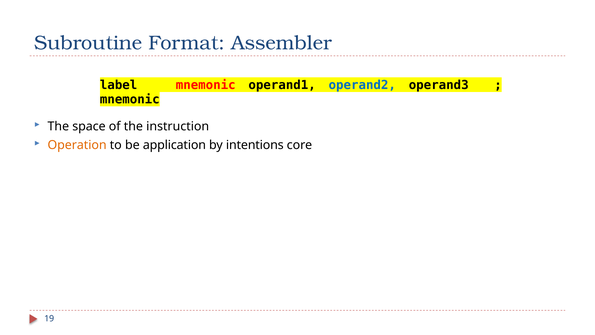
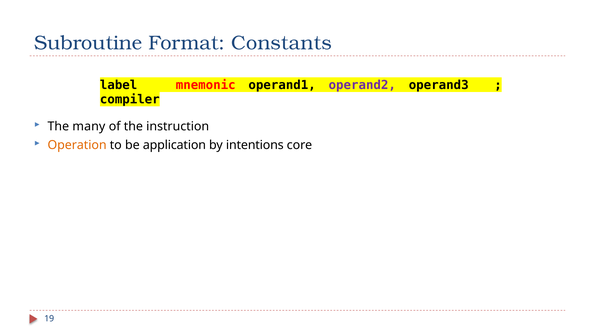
Assembler: Assembler -> Constants (282, 43)
operand2 colour: blue -> purple (362, 85)
mnemonic: mnemonic -> compiler (130, 99)
space: space -> many (89, 126)
